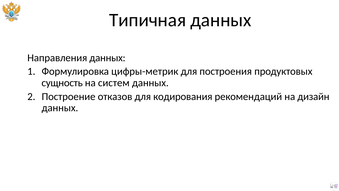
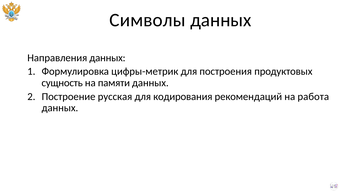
Типичная: Типичная -> Символы (147, 20)
систем: систем -> памяти (114, 83)
отказов: отказов -> русская (115, 96)
дизайн: дизайн -> работа (313, 96)
